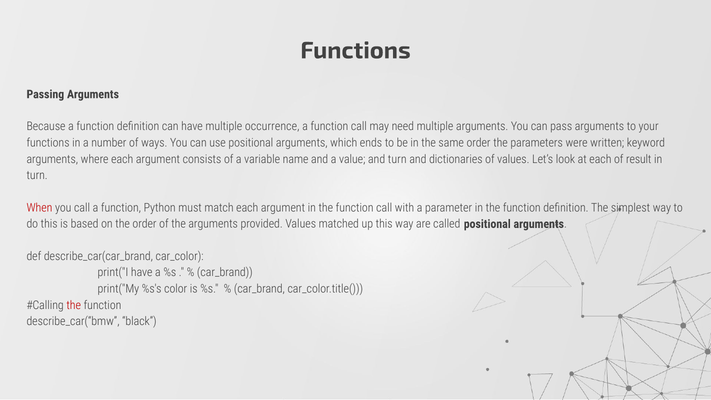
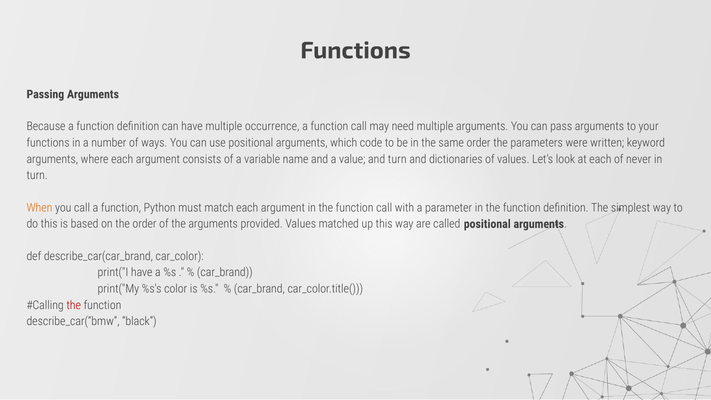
ends: ends -> code (371, 143)
result: result -> never (639, 159)
When colour: red -> orange (39, 208)
